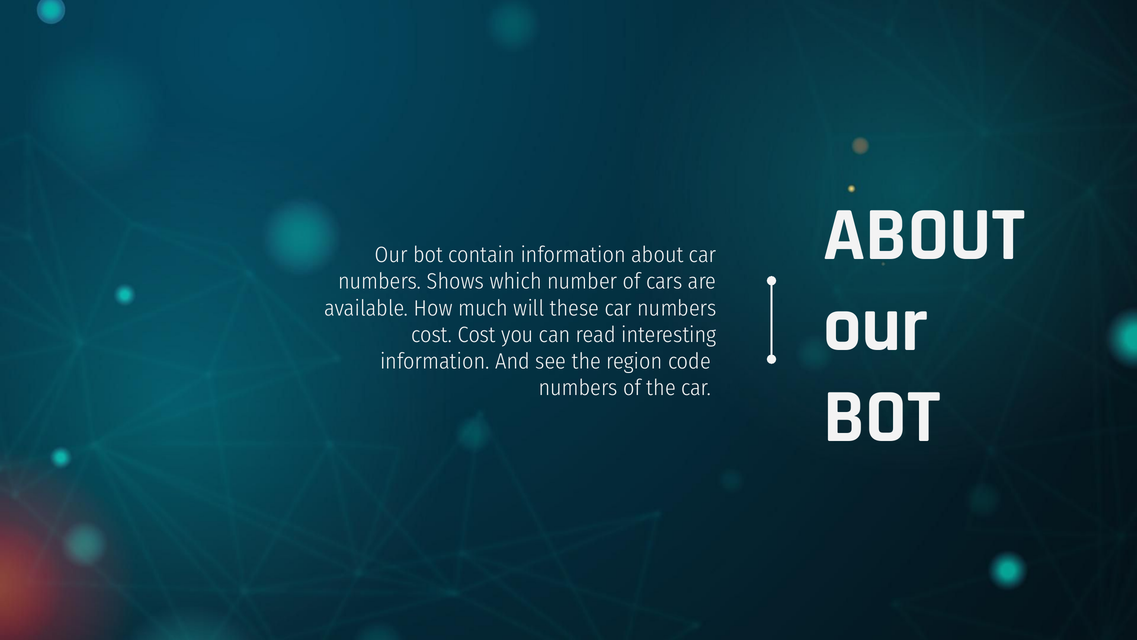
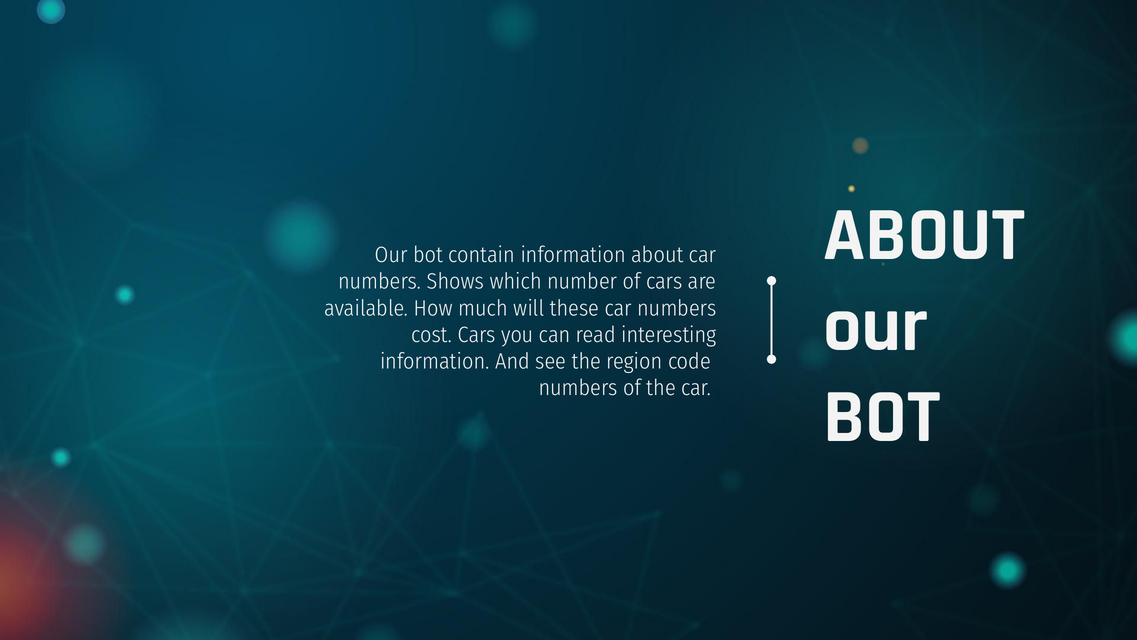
cost Cost: Cost -> Cars (477, 335)
